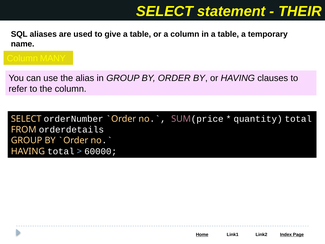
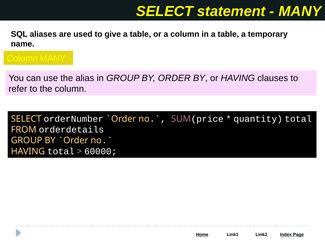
THEIR: THEIR -> MANY (300, 11)
